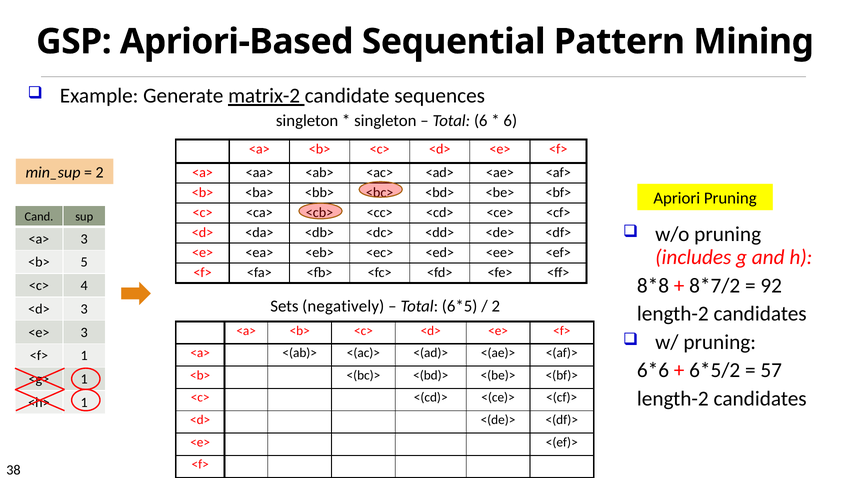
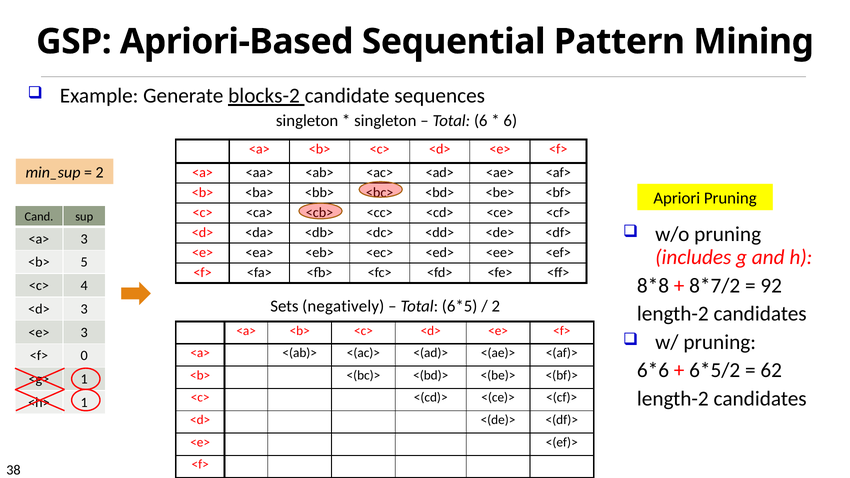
matrix-2: matrix-2 -> blocks-2 (264, 96)
<f> 1: 1 -> 0 (84, 356)
57: 57 -> 62 (771, 370)
